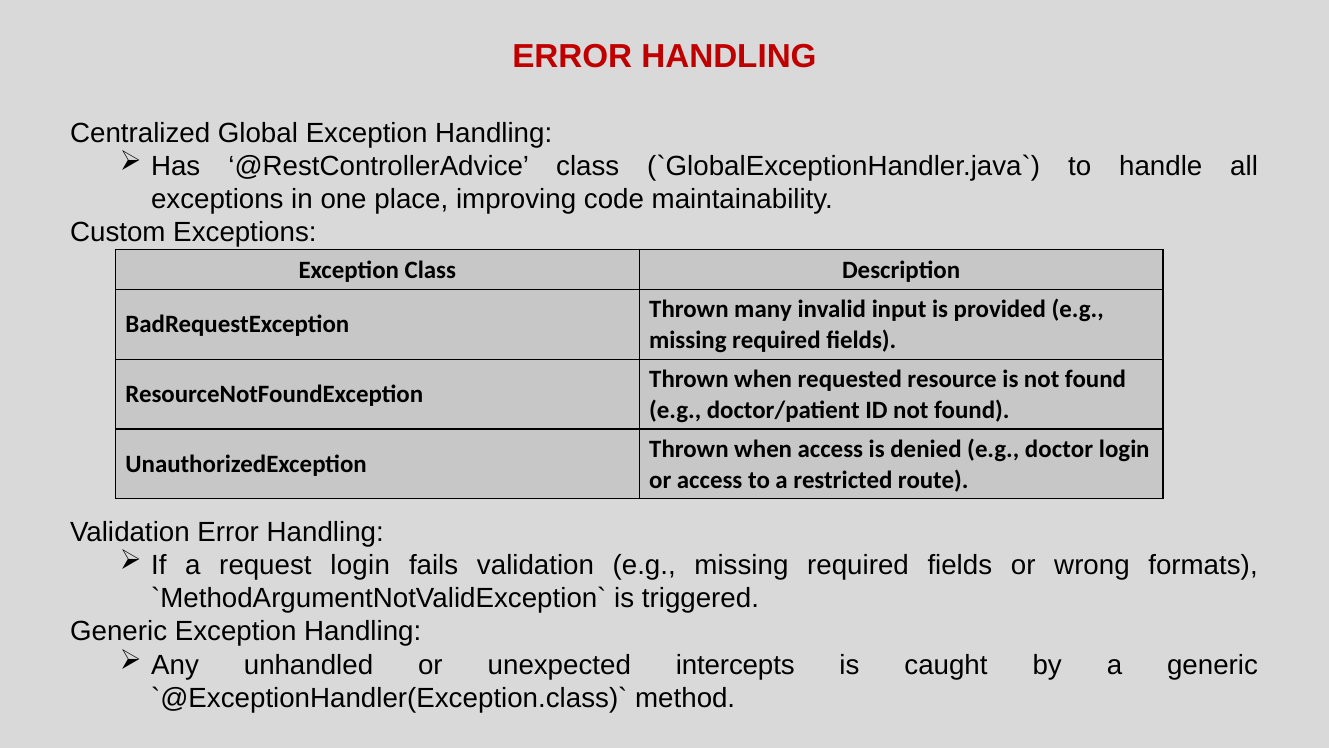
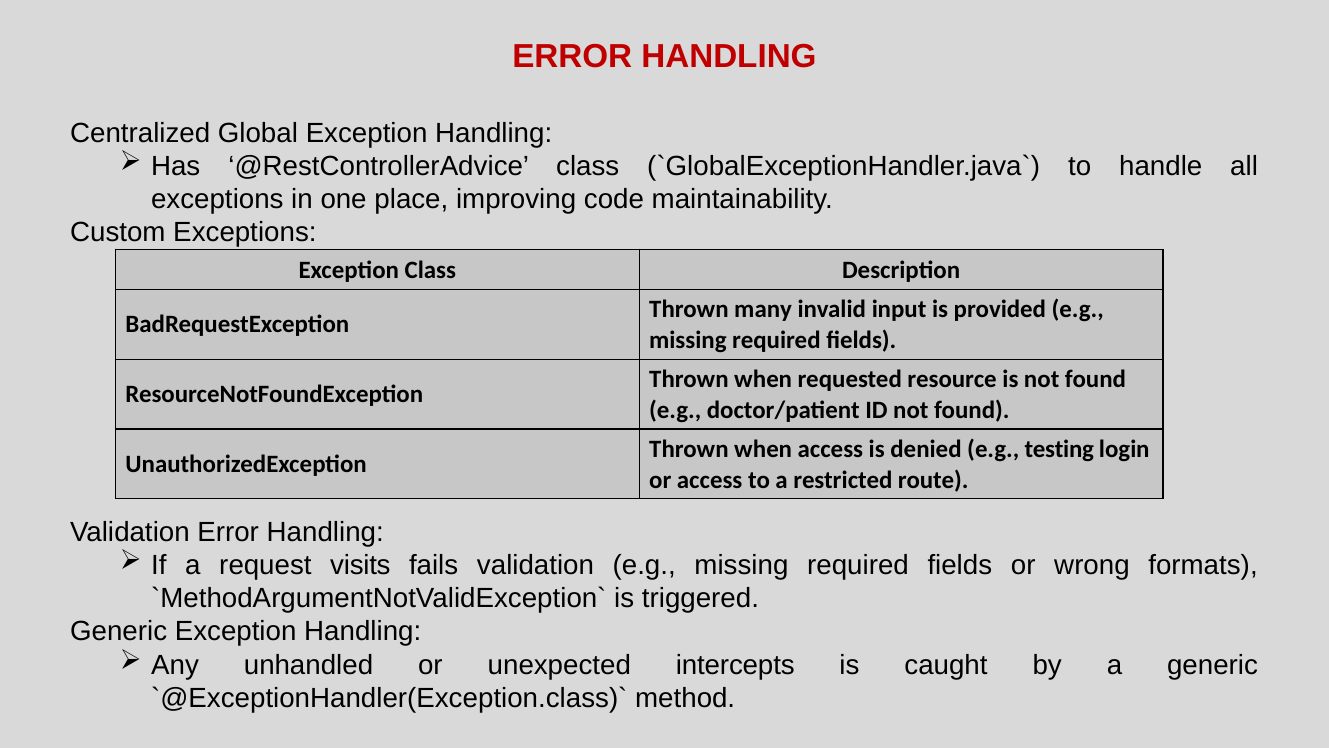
doctor: doctor -> testing (1059, 449)
request login: login -> visits (360, 565)
